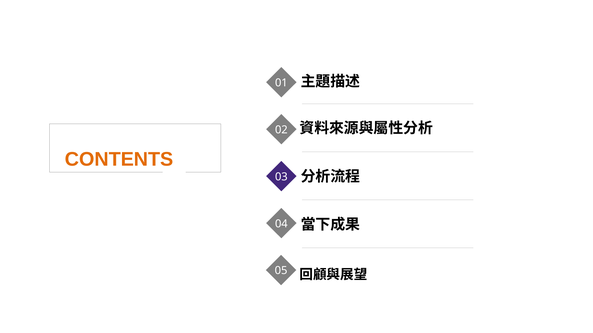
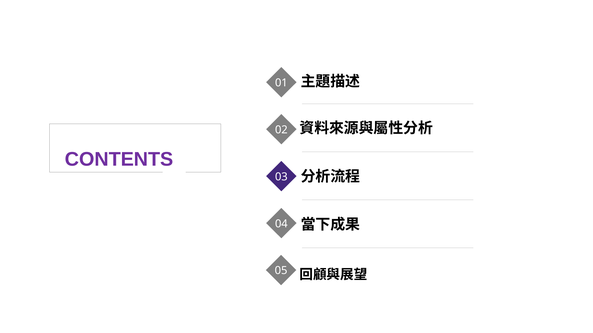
CONTENTS colour: orange -> purple (119, 160)
